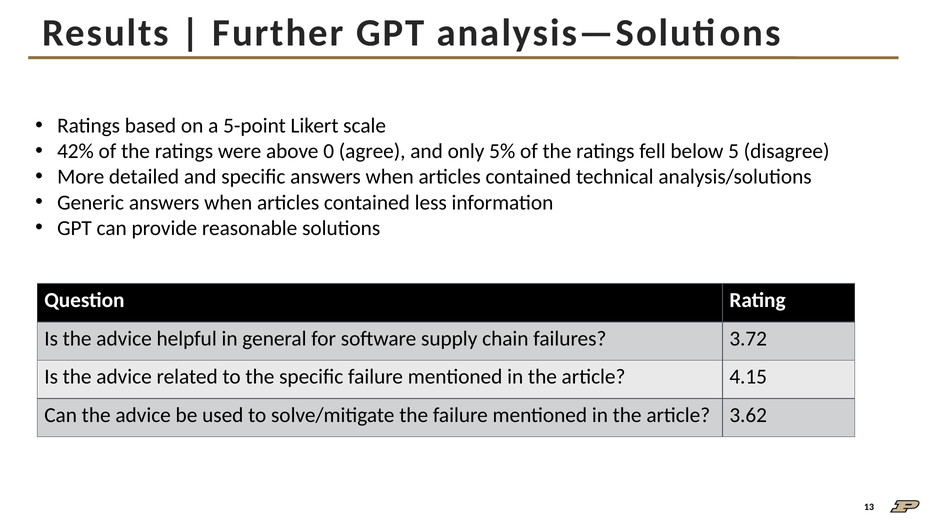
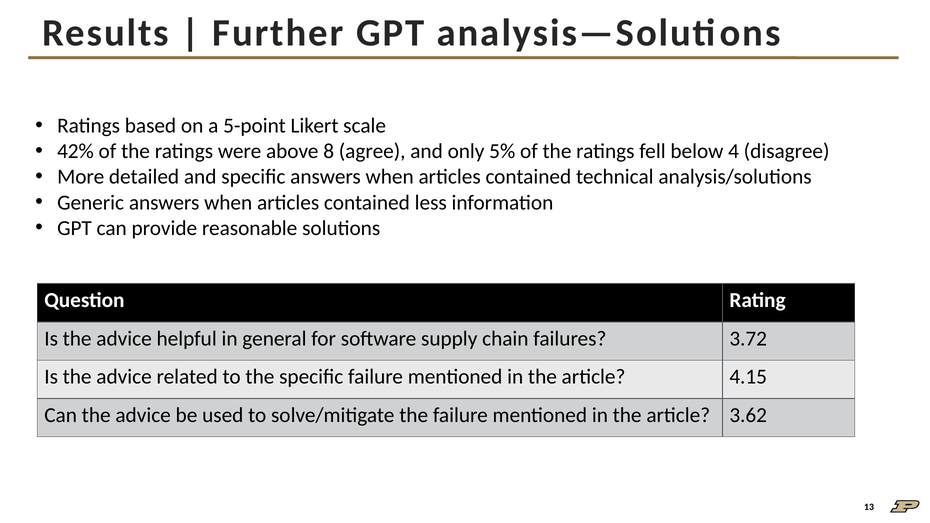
0: 0 -> 8 (329, 151)
5: 5 -> 4 (734, 151)
